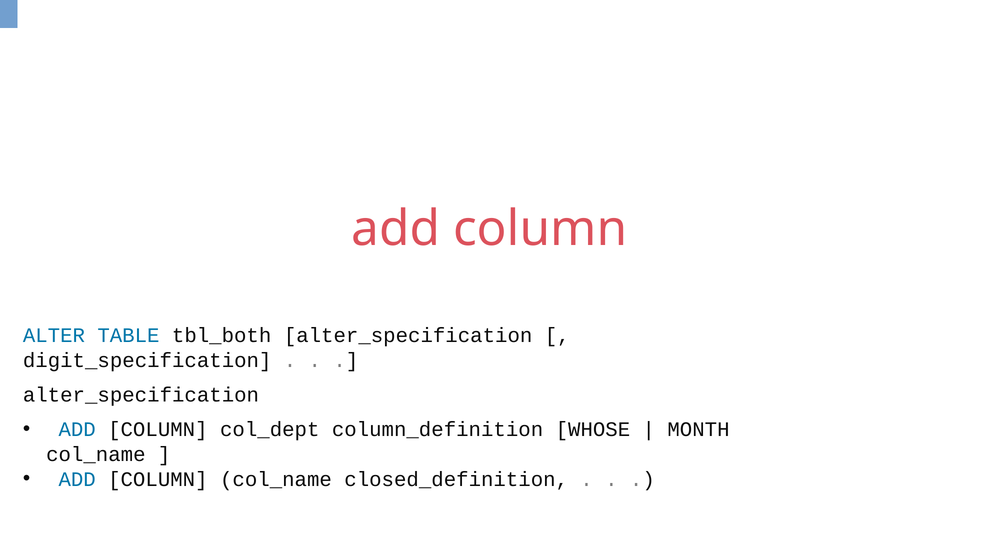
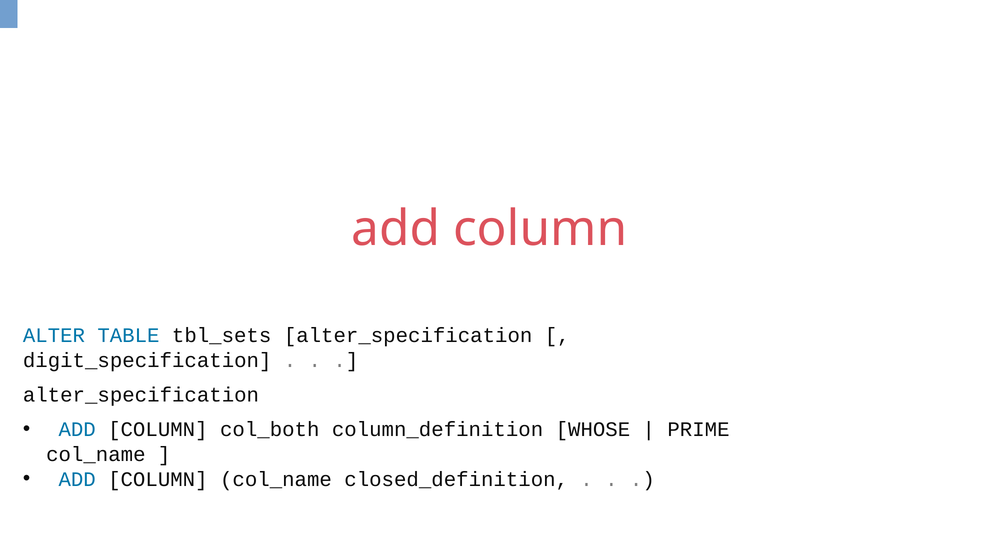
tbl_both: tbl_both -> tbl_sets (222, 335)
col_dept: col_dept -> col_both (270, 430)
MONTH: MONTH -> PRIME (698, 430)
